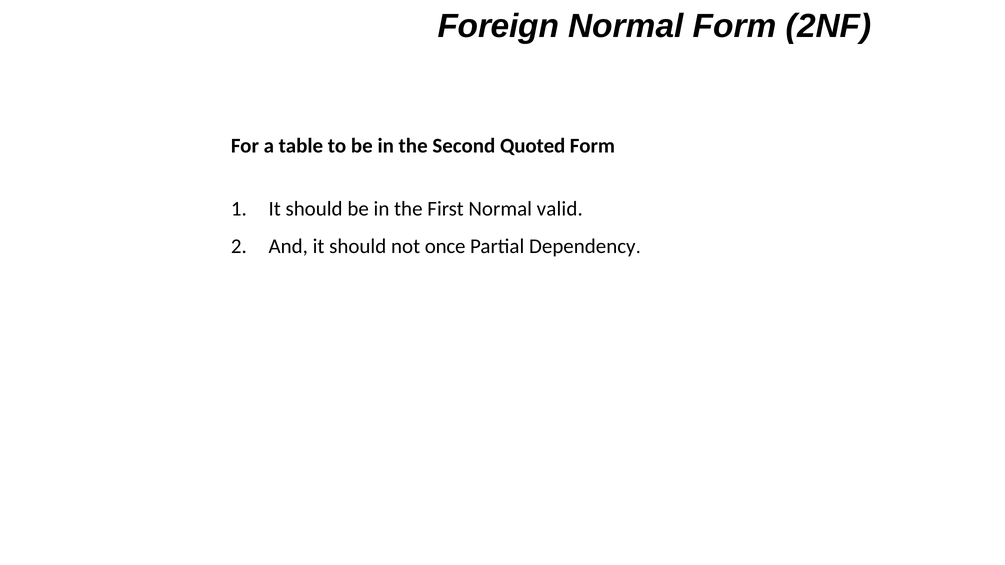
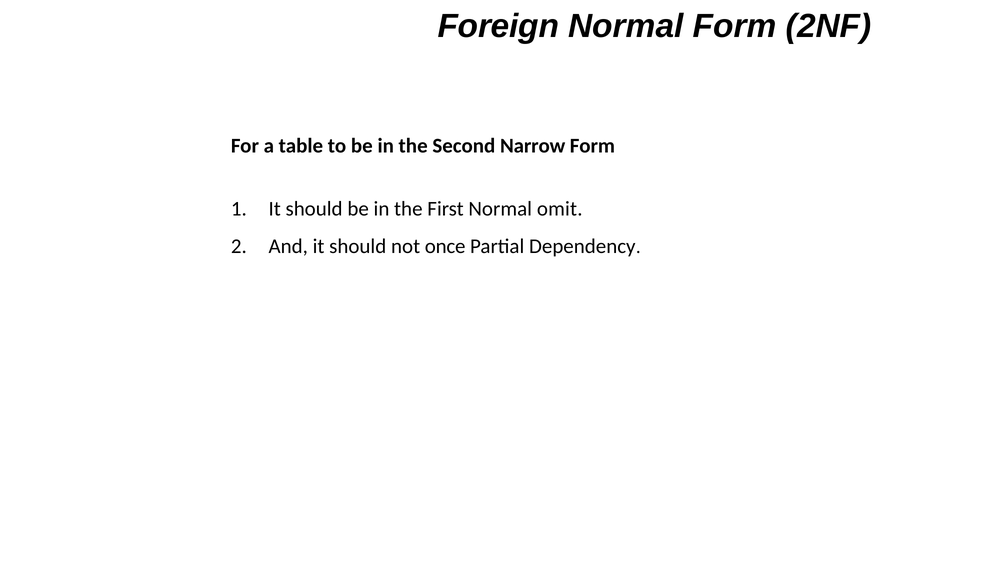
Quoted: Quoted -> Narrow (533, 146)
valid: valid -> omit (560, 209)
